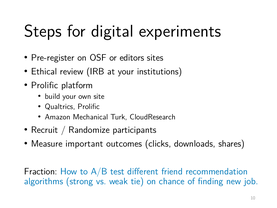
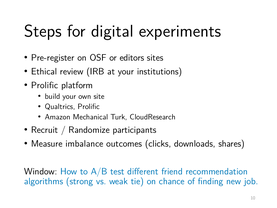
important: important -> imbalance (84, 144)
Fraction: Fraction -> Window (41, 171)
